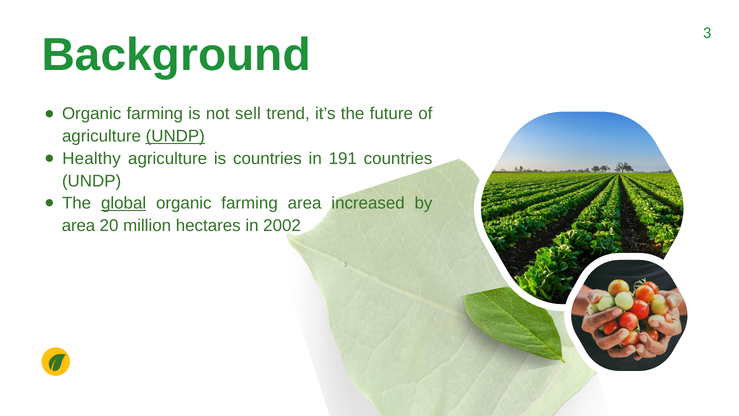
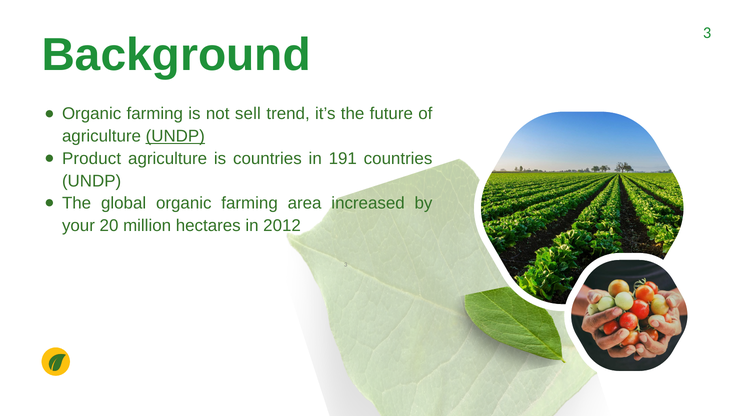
Healthy: Healthy -> Product (92, 158)
global underline: present -> none (124, 203)
area: area -> your (78, 226)
2002: 2002 -> 2012 (282, 226)
